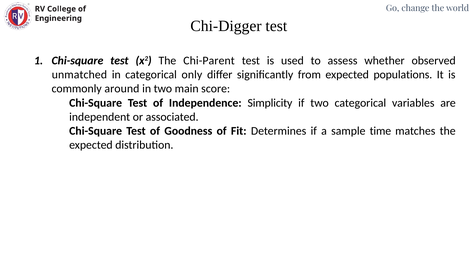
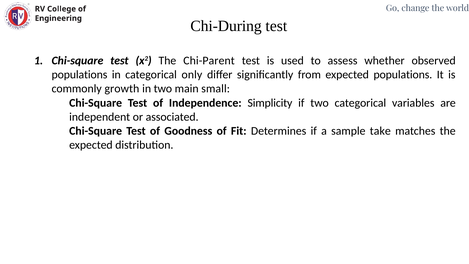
Chi-Digger: Chi-Digger -> Chi-During (226, 26)
unmatched: unmatched -> populations (79, 75)
around: around -> growth (122, 89)
score: score -> small (216, 89)
time: time -> take (380, 131)
